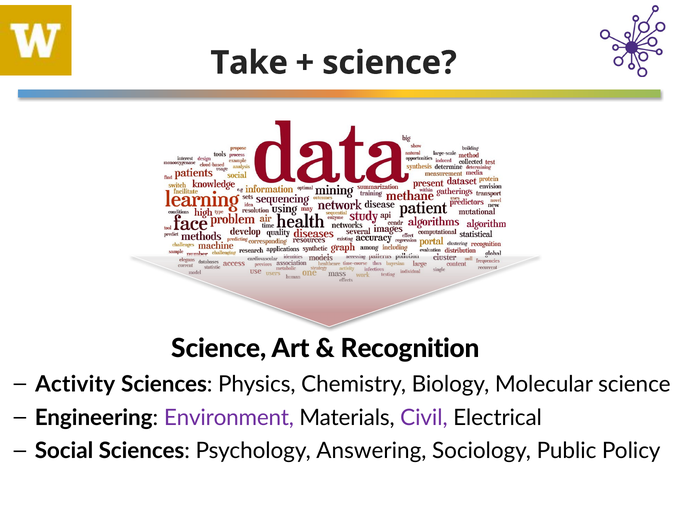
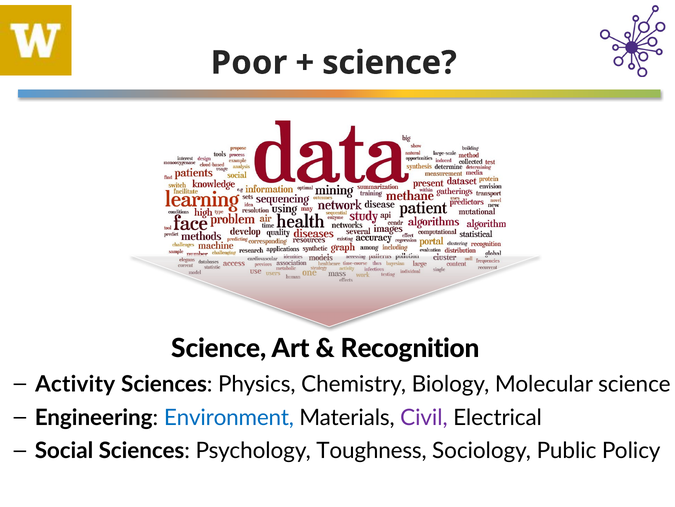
Take: Take -> Poor (249, 63)
Environment colour: purple -> blue (229, 417)
Answering: Answering -> Toughness (372, 450)
